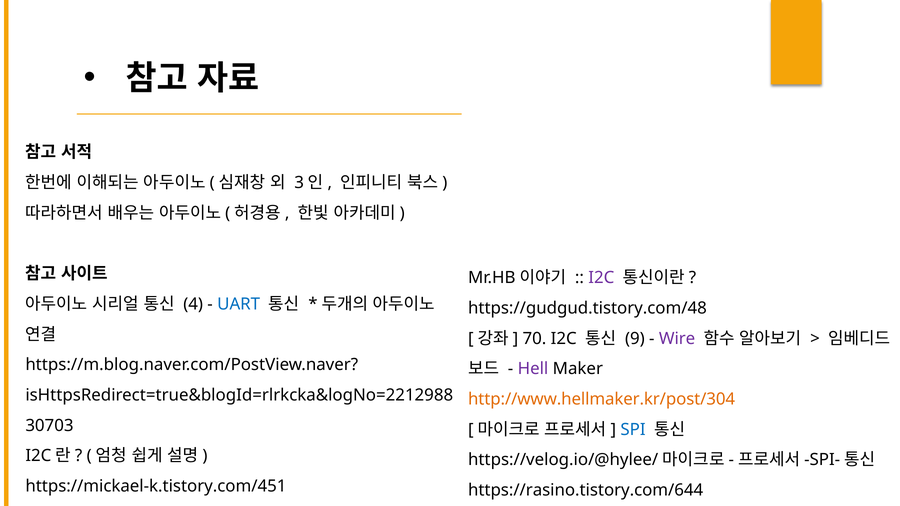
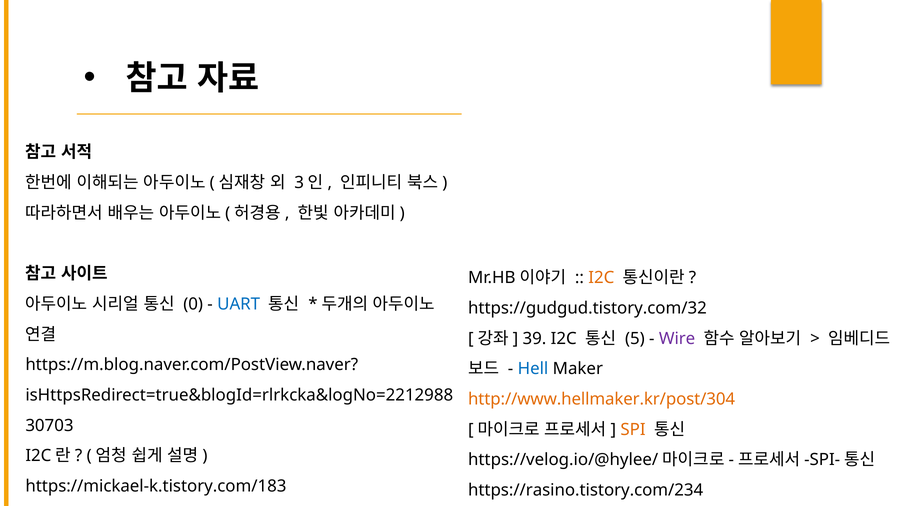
I2C colour: purple -> orange (601, 278)
4: 4 -> 0 (193, 304)
https://gudgud.tistory.com/48: https://gudgud.tistory.com/48 -> https://gudgud.tistory.com/32 (587, 308)
70: 70 -> 39 (534, 339)
9: 9 -> 5 (635, 339)
Hell colour: purple -> blue (533, 369)
SPI colour: blue -> orange (633, 430)
https://mickael-k.tistory.com/451: https://mickael-k.tistory.com/451 -> https://mickael-k.tistory.com/183 (156, 487)
https://rasino.tistory.com/644: https://rasino.tistory.com/644 -> https://rasino.tistory.com/234 (586, 490)
